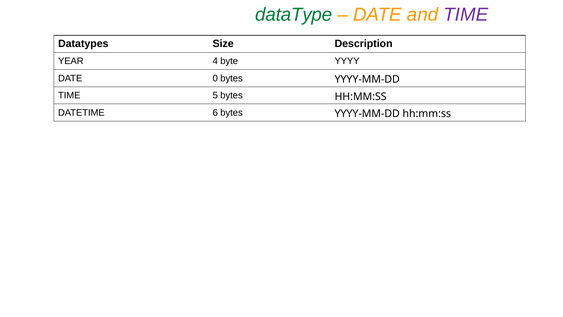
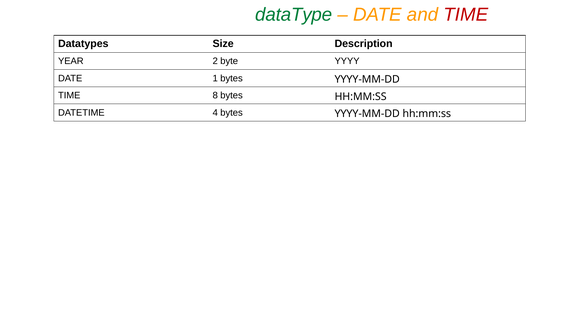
TIME colour: purple -> red (466, 15)
4: 4 -> 2 (215, 61)
0: 0 -> 1 (215, 78)
5: 5 -> 8 (215, 95)
6: 6 -> 4 (215, 112)
